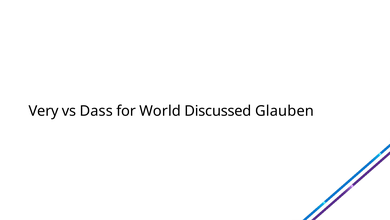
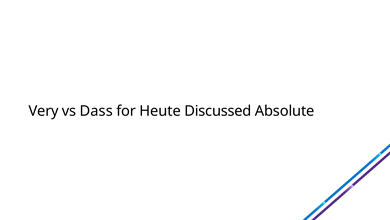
World: World -> Heute (160, 111)
Glauben: Glauben -> Absolute (285, 111)
